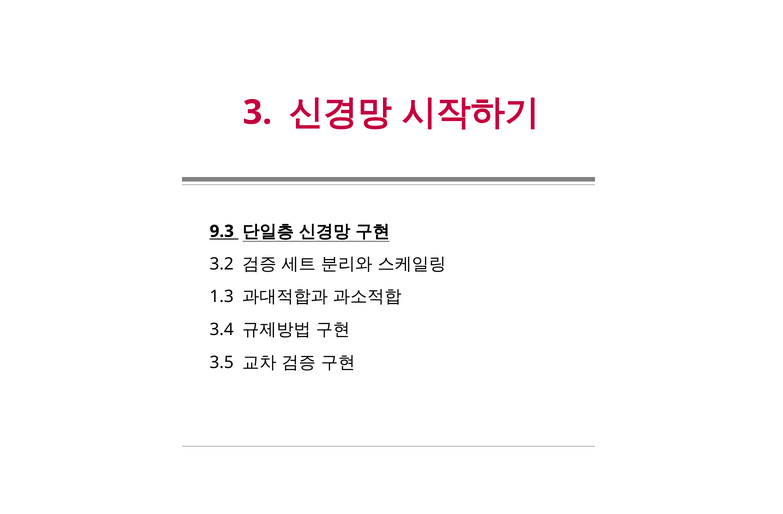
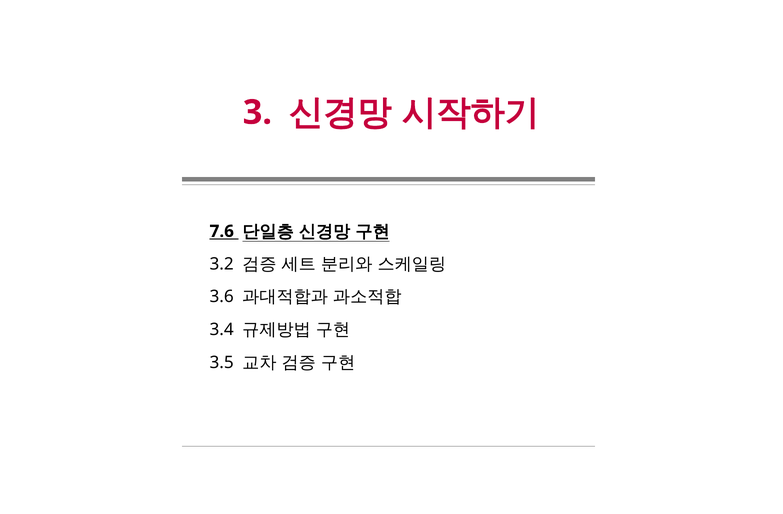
9.3: 9.3 -> 7.6 (222, 231)
1.3: 1.3 -> 3.6 (222, 297)
